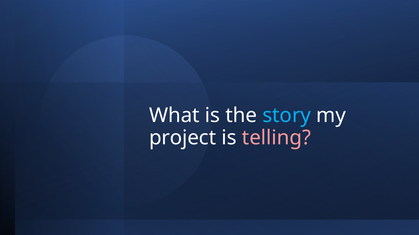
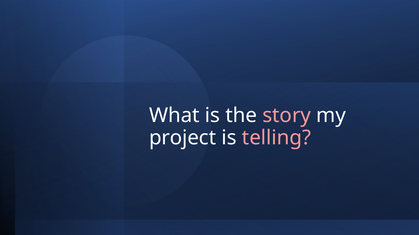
story colour: light blue -> pink (287, 116)
